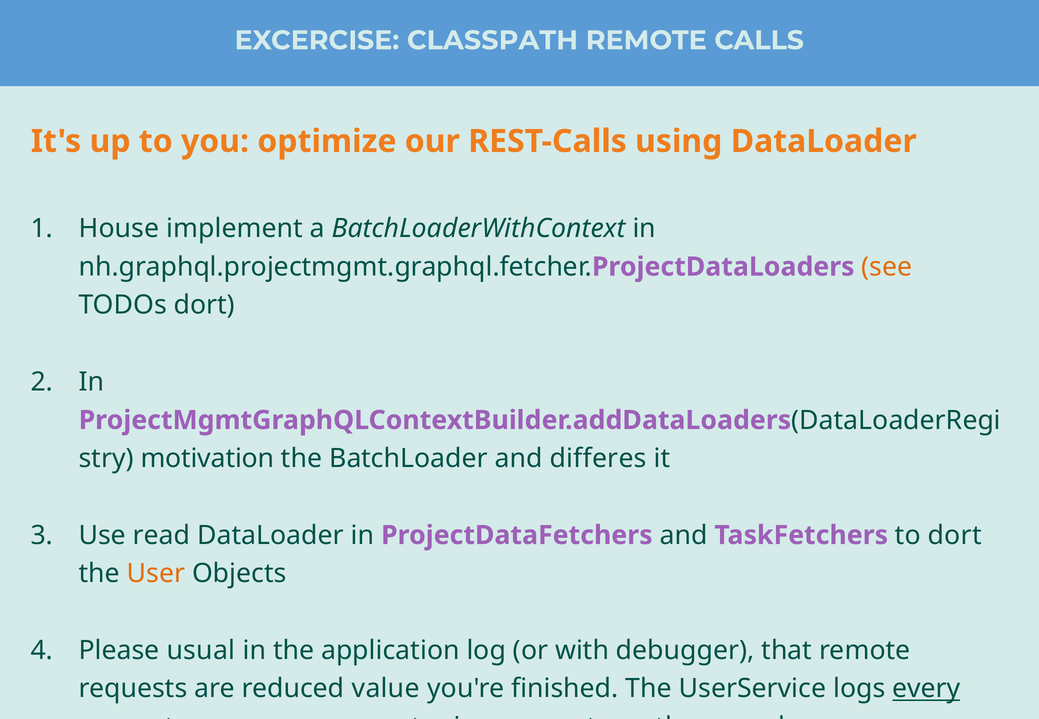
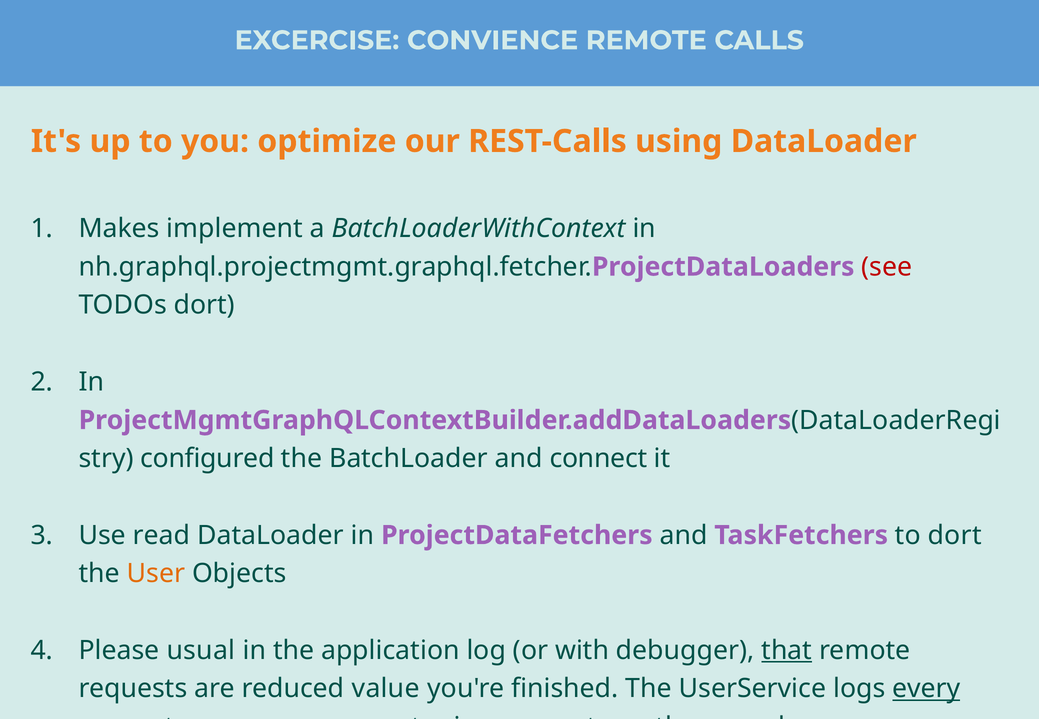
CLASSPATH: CLASSPATH -> CONVIENCE (493, 40)
House: House -> Makes (119, 229)
see colour: orange -> red (887, 267)
motivation: motivation -> configured (207, 459)
differes: differes -> connect (598, 459)
that underline: none -> present (787, 651)
